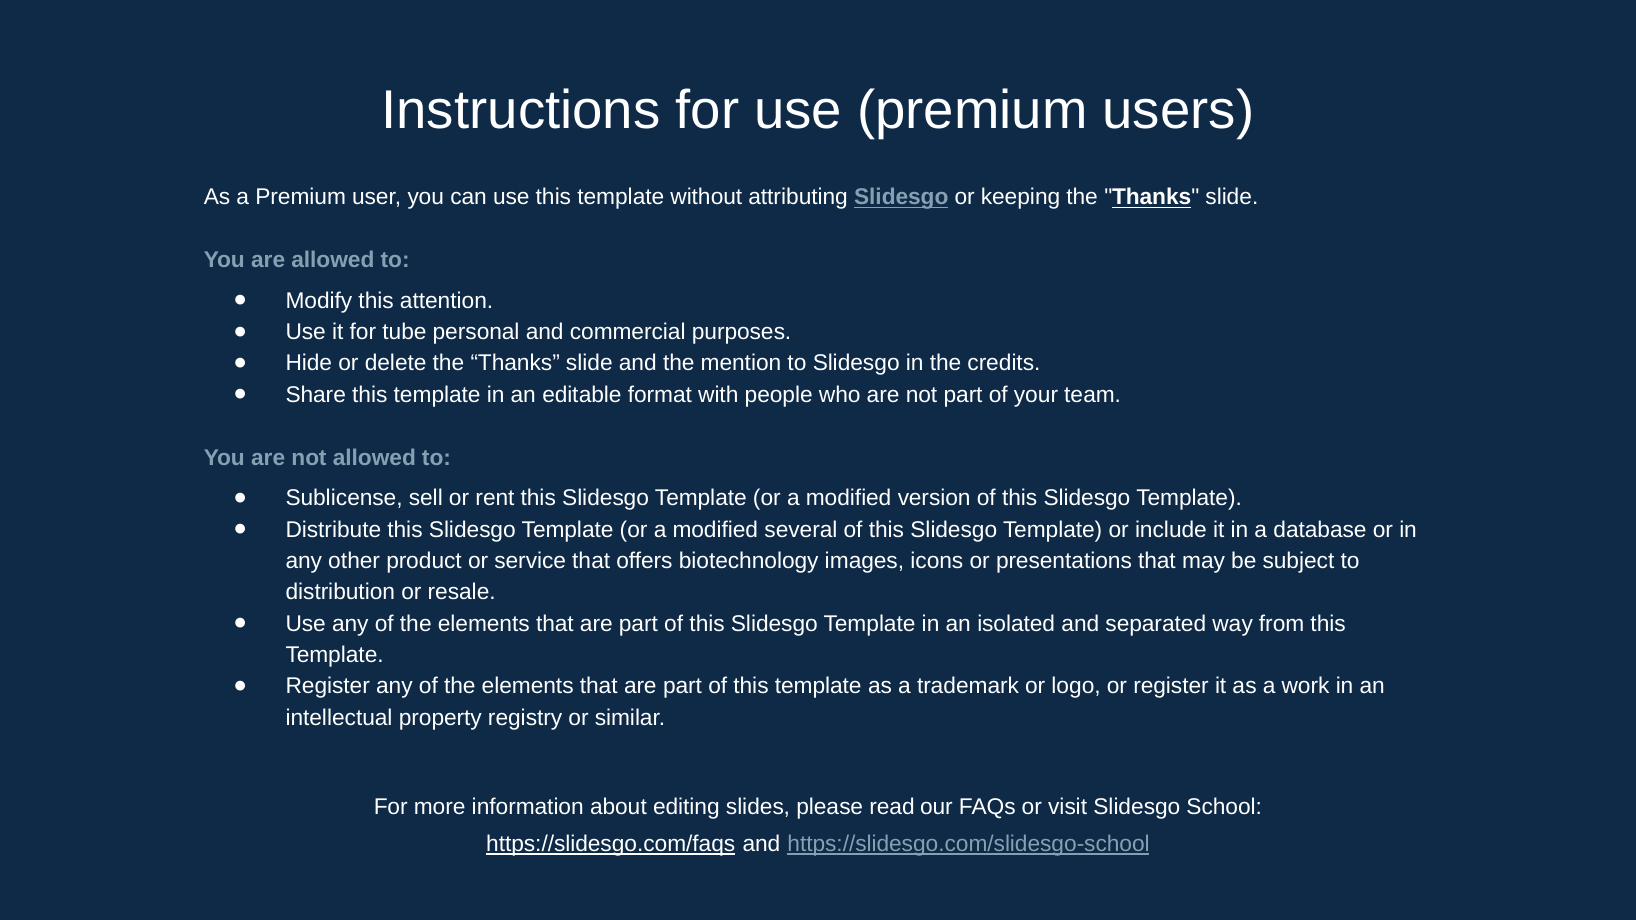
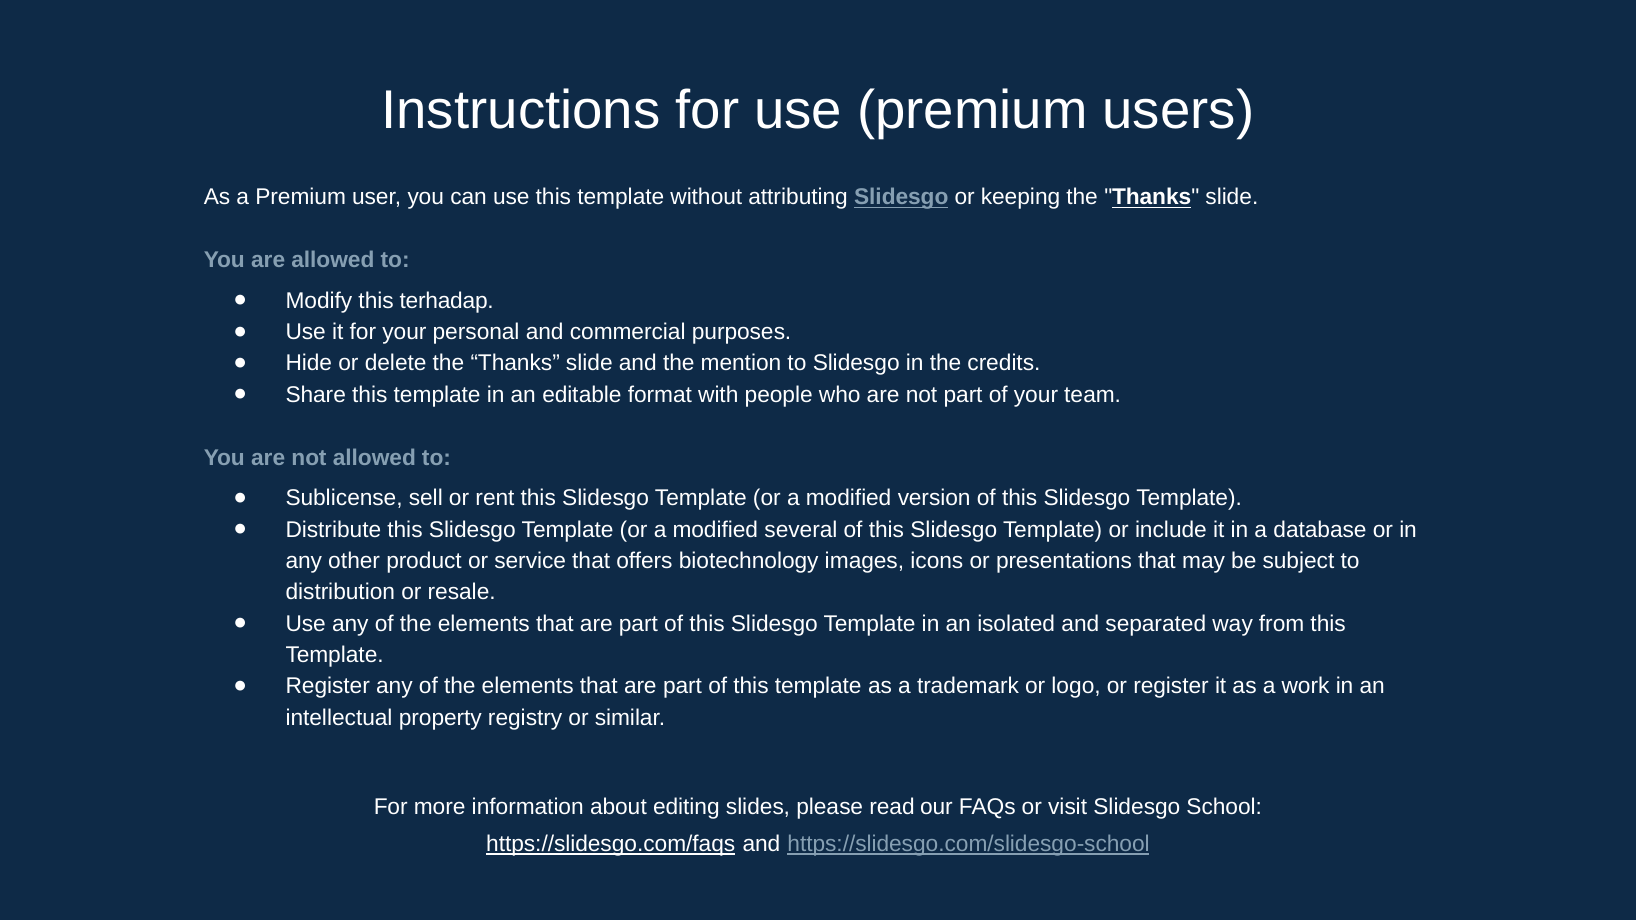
attention: attention -> terhadap (447, 301)
for tube: tube -> your (404, 332)
